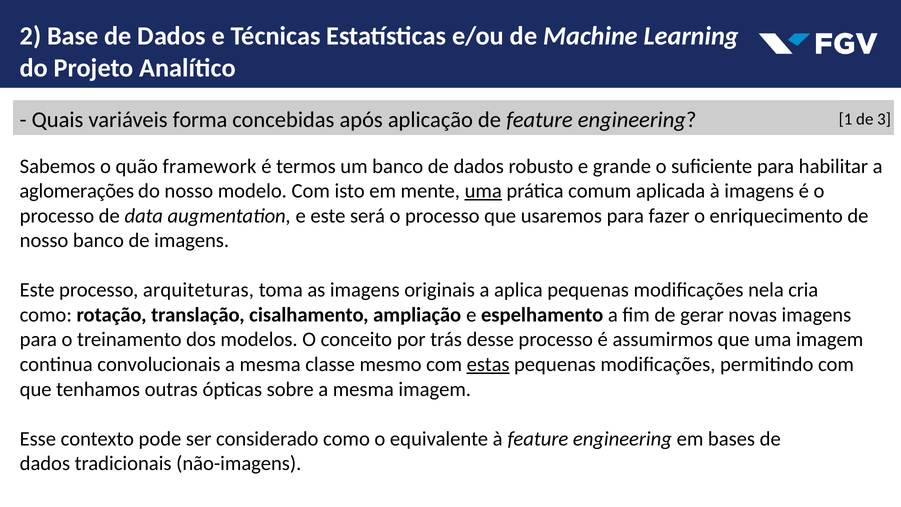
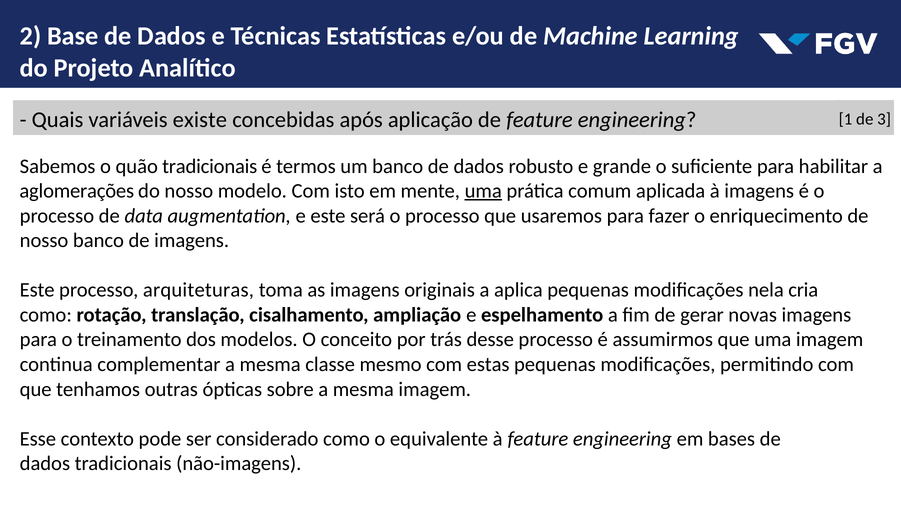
forma: forma -> existe (200, 120)
quão framework: framework -> tradicionais (210, 166)
convolucionais: convolucionais -> complementar (159, 364)
estas underline: present -> none (488, 364)
